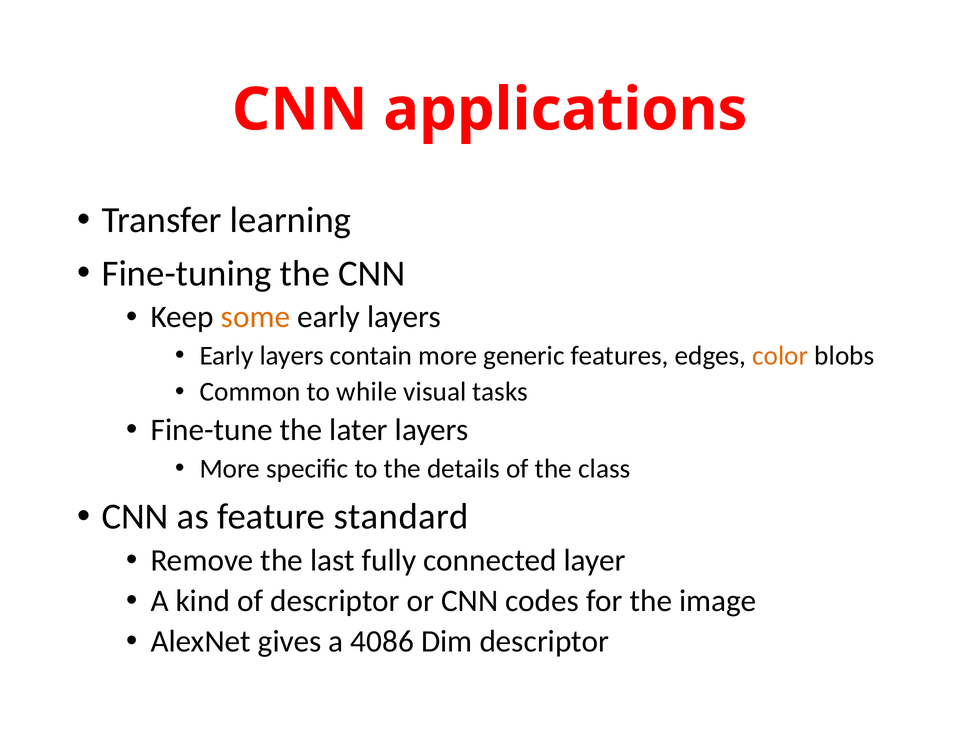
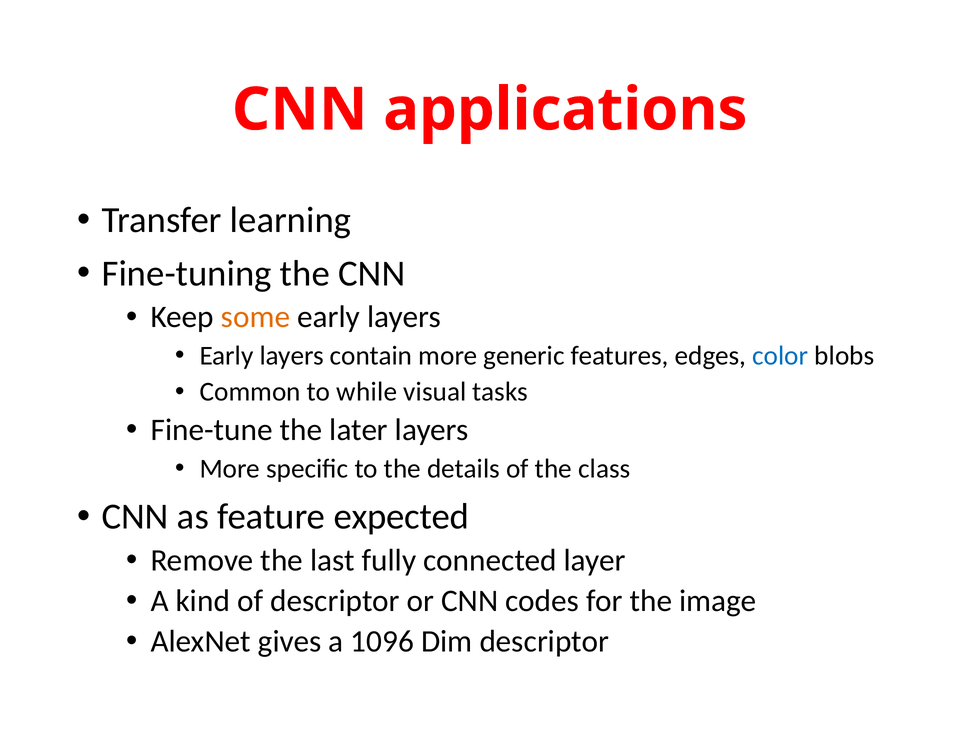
color colour: orange -> blue (780, 356)
standard: standard -> expected (401, 517)
4086: 4086 -> 1096 (382, 641)
